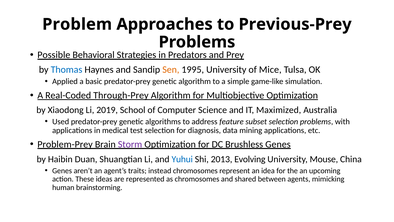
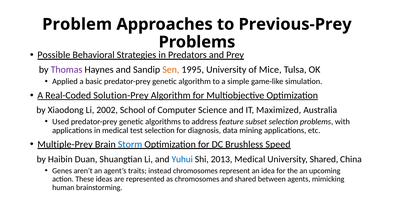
Thomas colour: blue -> purple (66, 70)
Through-Prey: Through-Prey -> Solution-Prey (121, 95)
2019: 2019 -> 2002 (107, 110)
Problem-Prey: Problem-Prey -> Multiple-Prey (65, 144)
Storm colour: purple -> blue (130, 144)
Brushless Genes: Genes -> Speed (278, 144)
2013 Evolving: Evolving -> Medical (250, 159)
University Mouse: Mouse -> Shared (324, 159)
